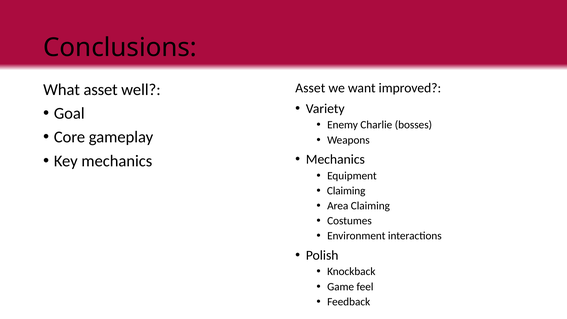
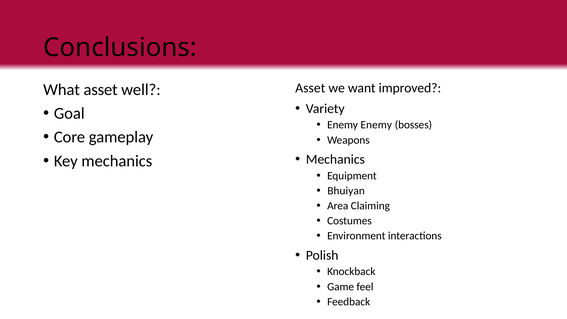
Enemy Charlie: Charlie -> Enemy (376, 125)
Claiming: Claiming -> Bhuiyan (346, 191)
